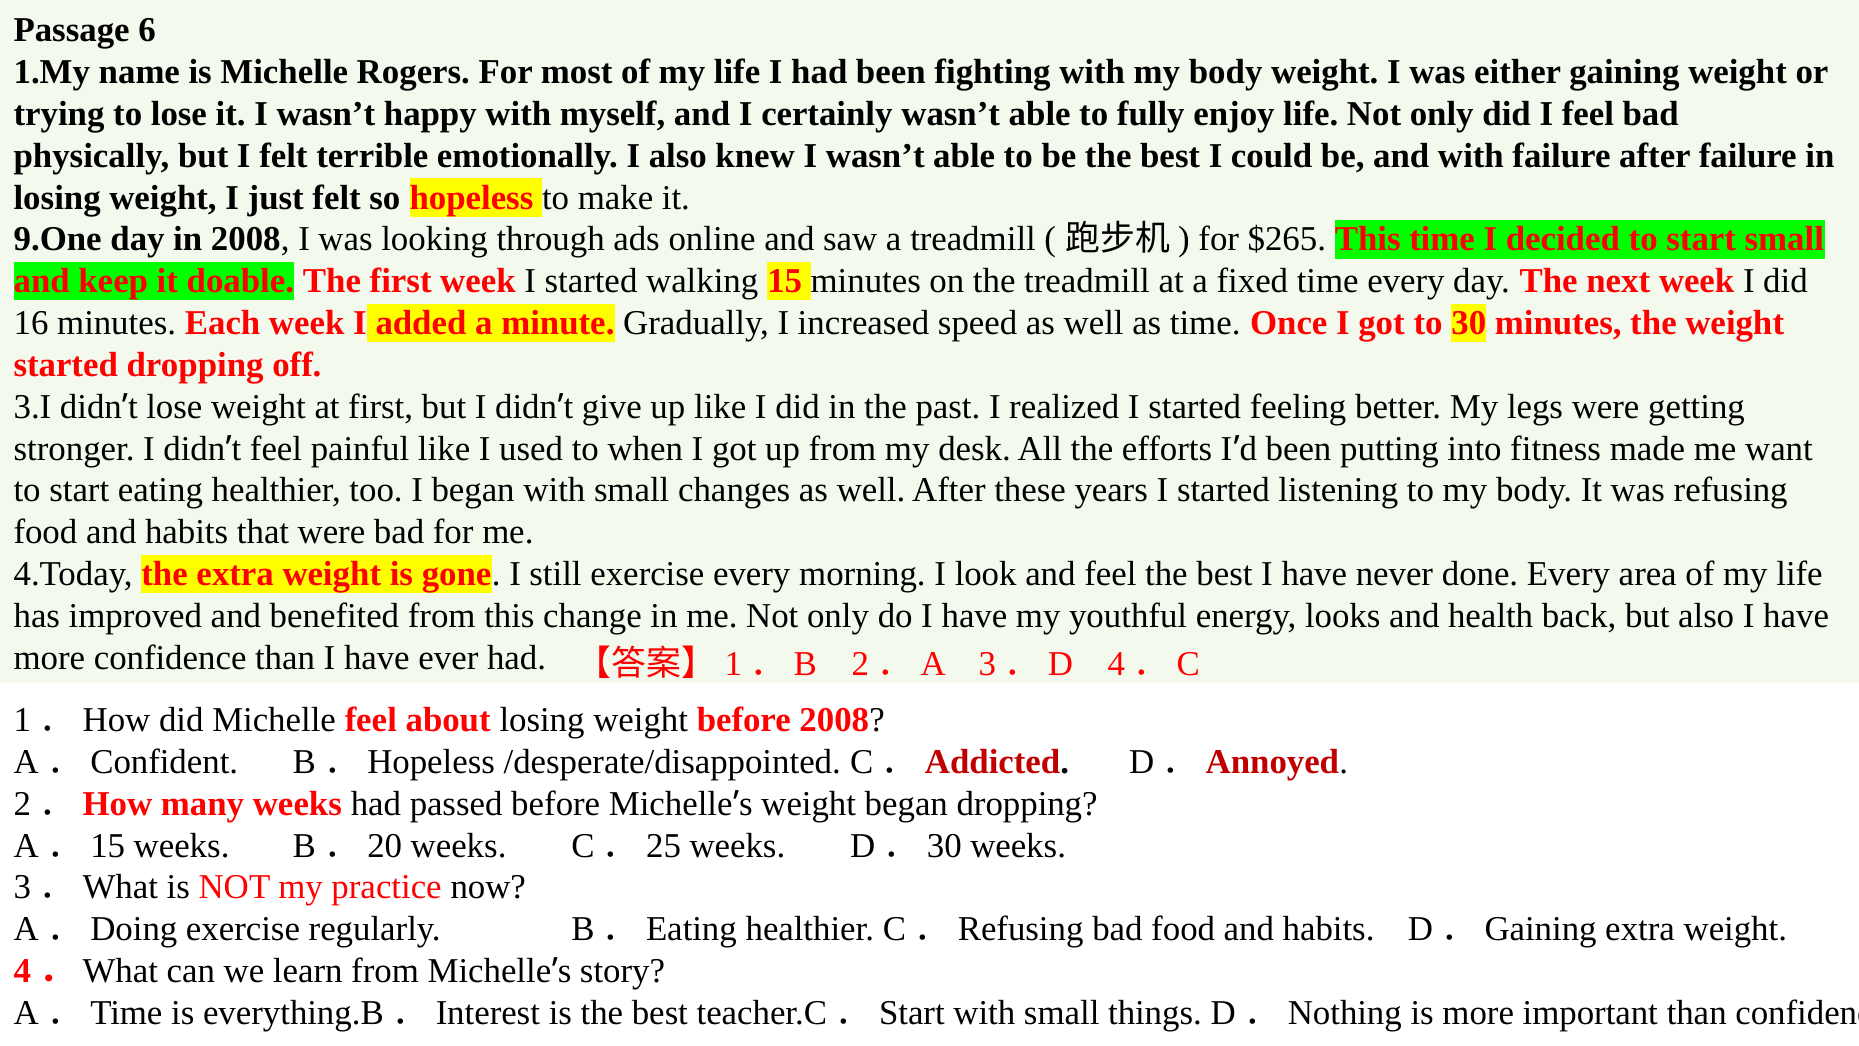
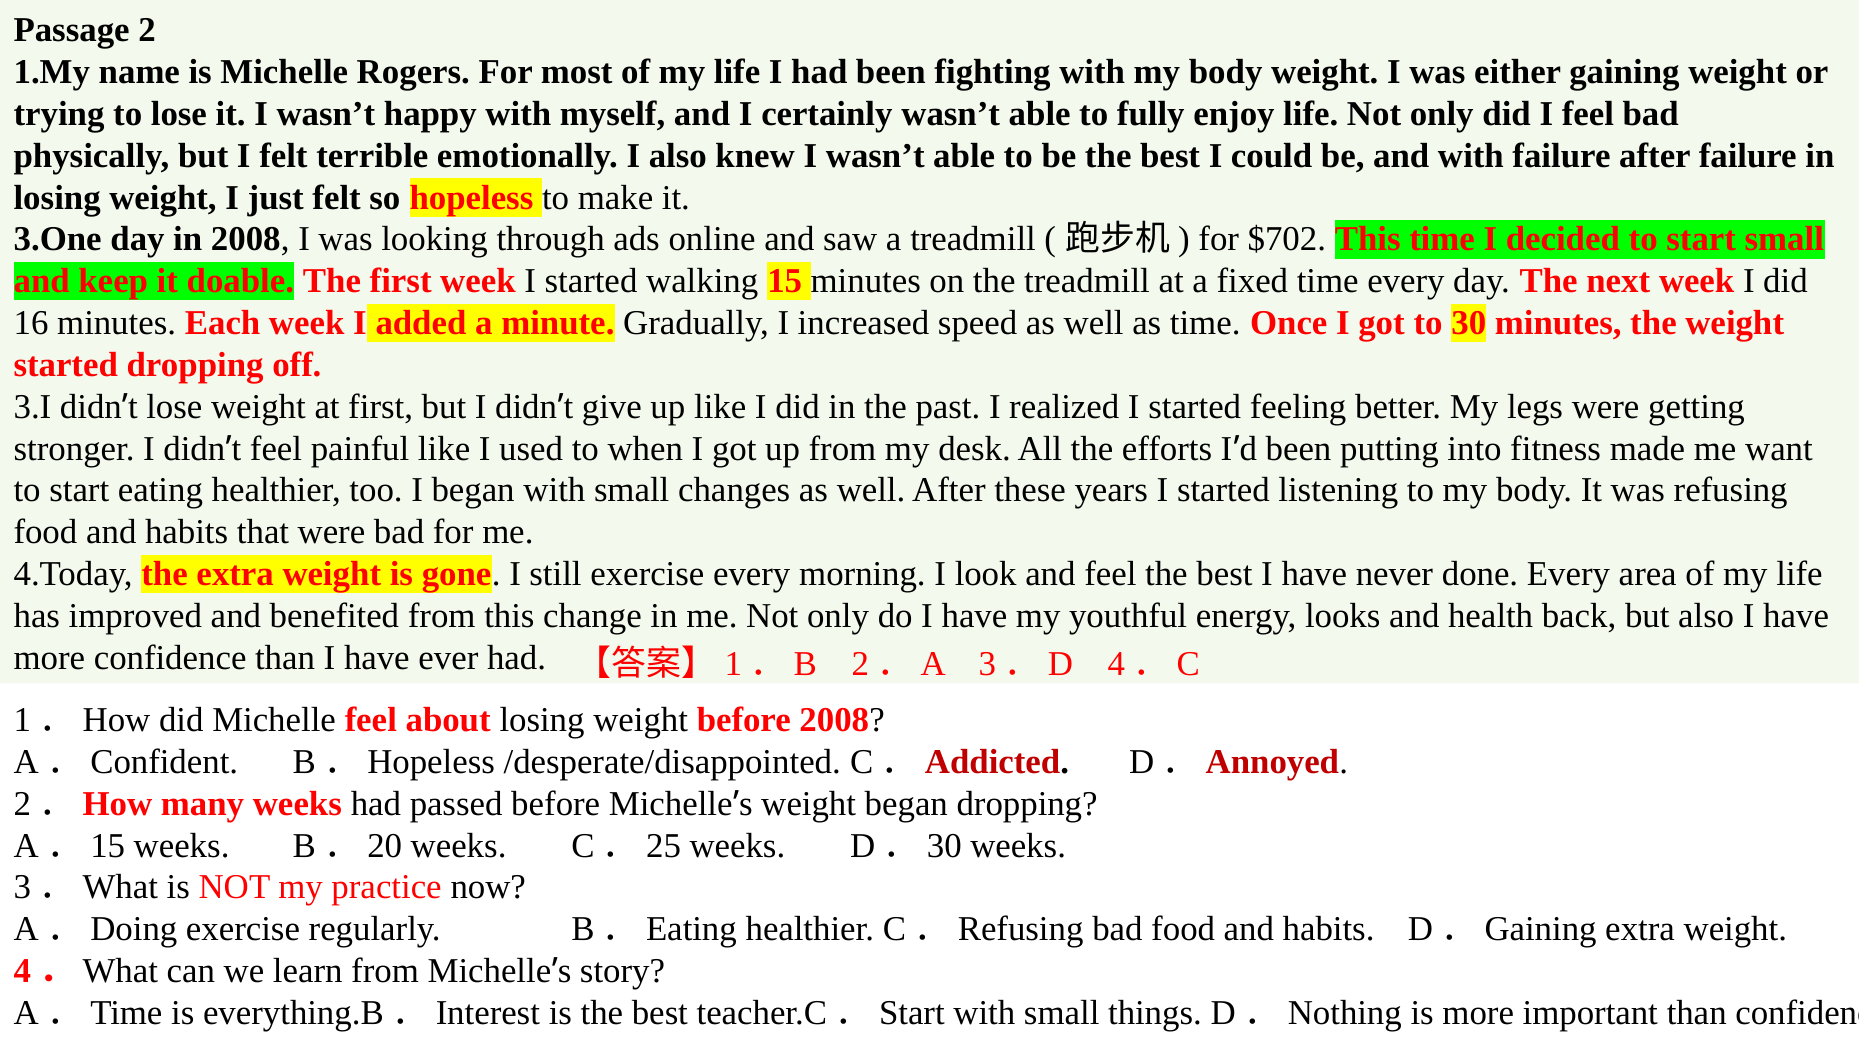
6: 6 -> 2 (147, 30)
9.One: 9.One -> 3.One (58, 239)
$265: $265 -> $702 (1287, 239)
